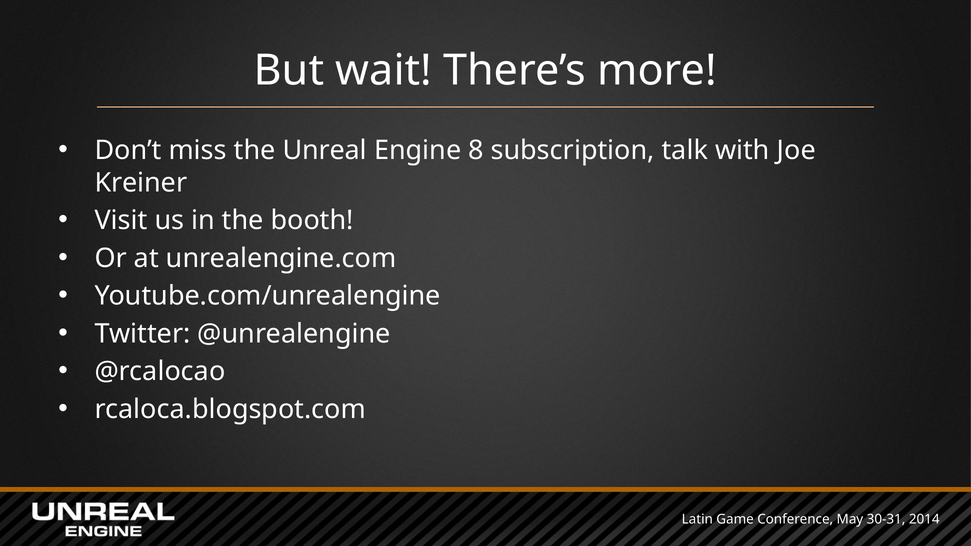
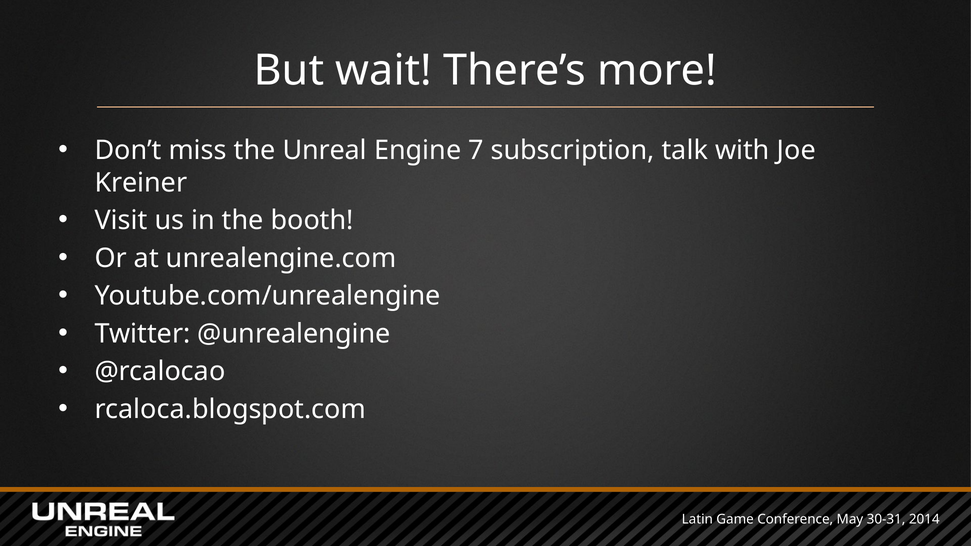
8: 8 -> 7 (476, 150)
